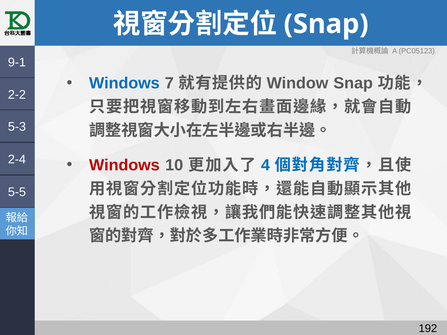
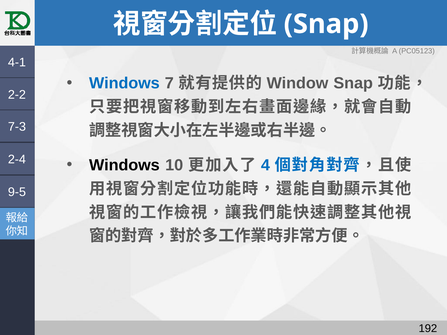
9-1: 9-1 -> 4-1 (17, 62)
5-3: 5-3 -> 7-3 (17, 127)
Windows colour: red -> black (124, 165)
5-5: 5-5 -> 9-5 (17, 192)
